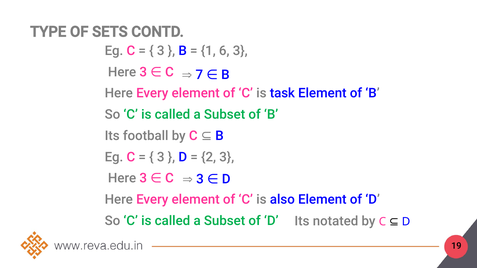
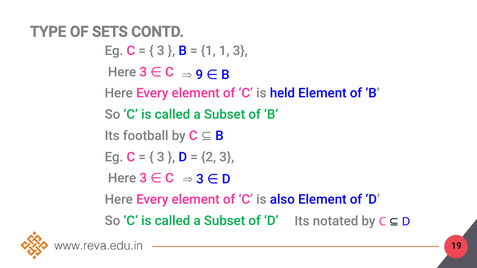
1 6: 6 -> 1 (224, 51)
7: 7 -> 9 (199, 75)
task: task -> held (282, 93)
